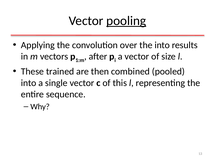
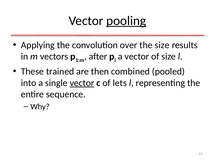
the into: into -> size (162, 45)
vector underline: none -> present (82, 83)
this: this -> lets (120, 83)
